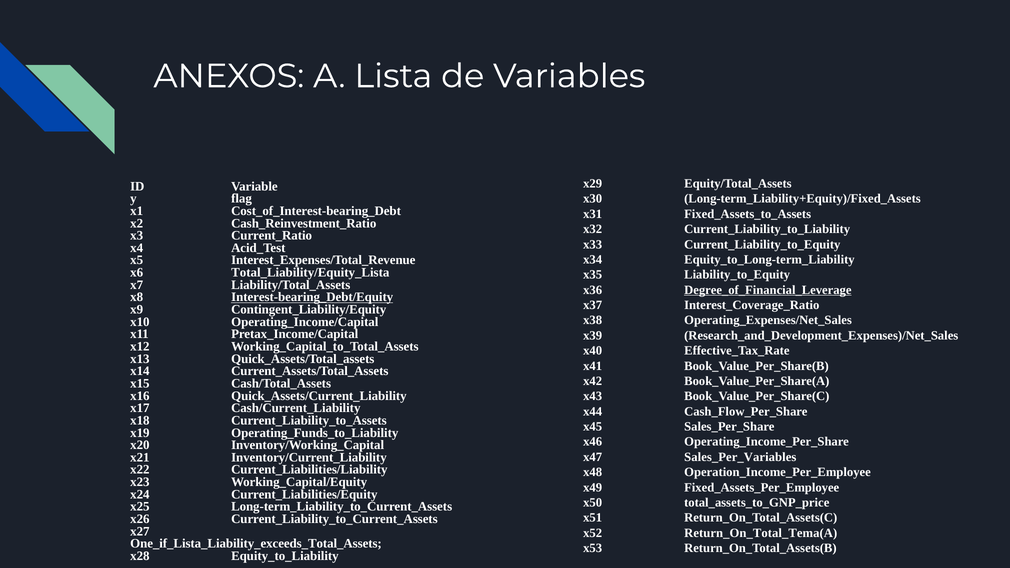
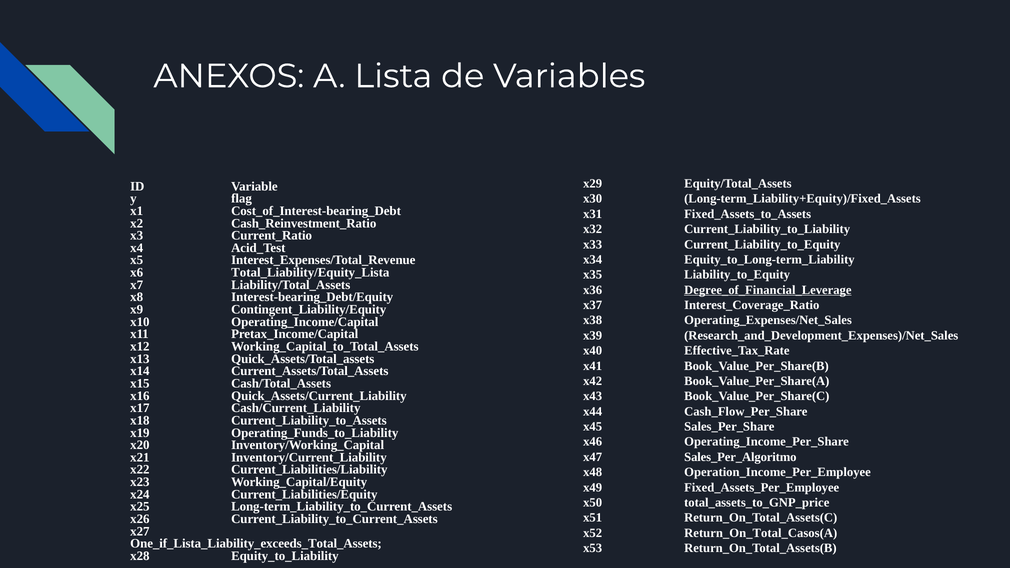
Interest-bearing_Debt/Equity underline: present -> none (312, 297)
Sales_Per_Variables: Sales_Per_Variables -> Sales_Per_Algoritmo (740, 457)
Return_On_Total_Tema(A: Return_On_Total_Tema(A -> Return_On_Total_Casos(A (761, 533)
